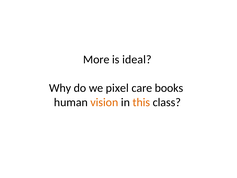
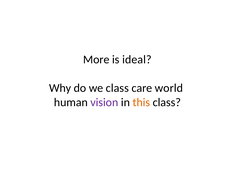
we pixel: pixel -> class (117, 88)
books: books -> world (169, 88)
vision colour: orange -> purple (104, 102)
